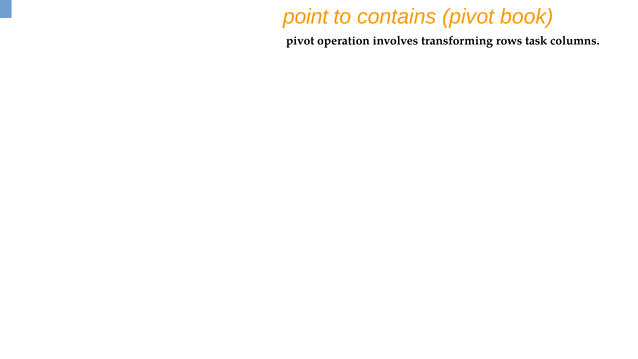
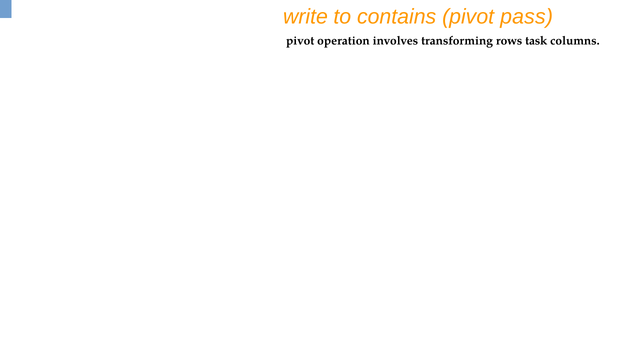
point: point -> write (305, 17)
book: book -> pass (527, 17)
